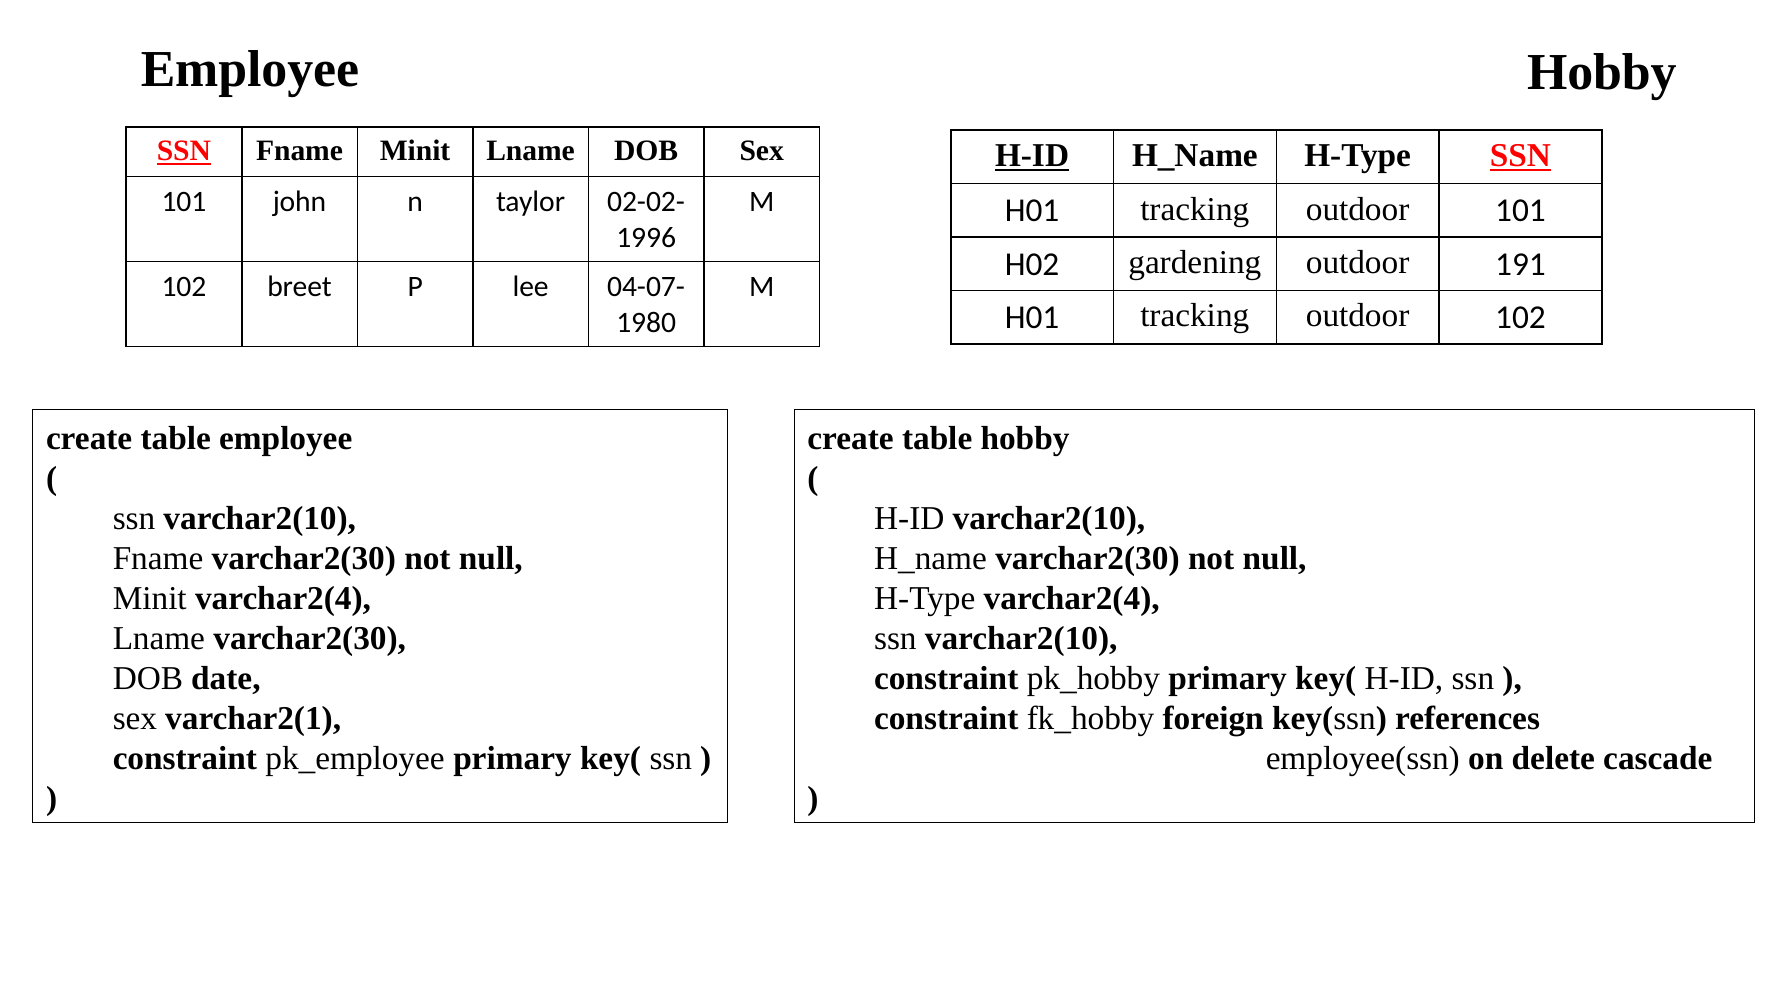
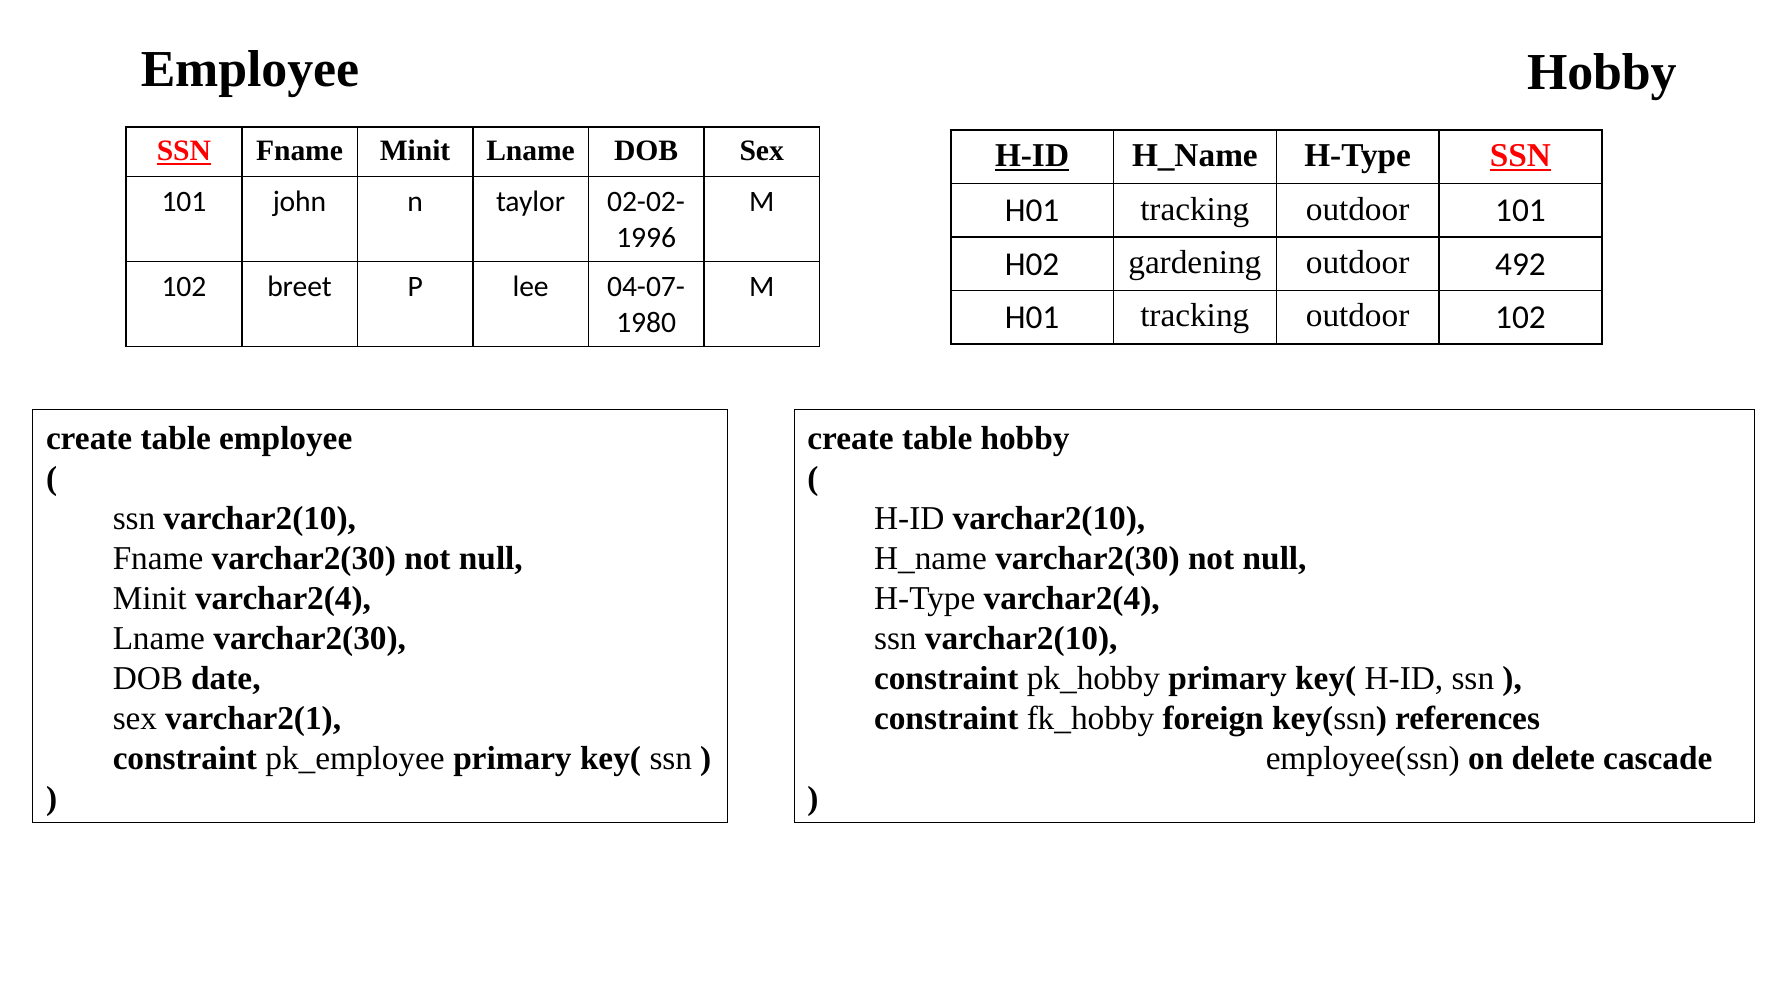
191: 191 -> 492 (1520, 264)
